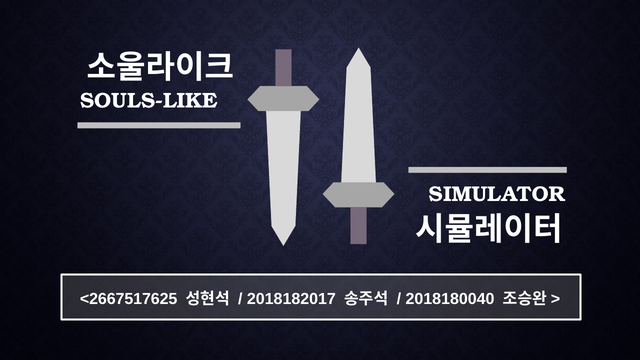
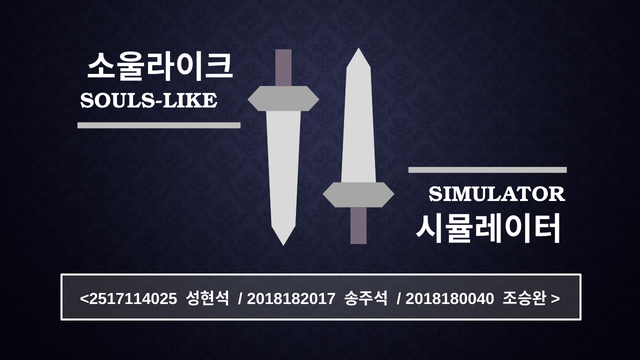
<2667517625: <2667517625 -> <2517114025 (129, 299)
